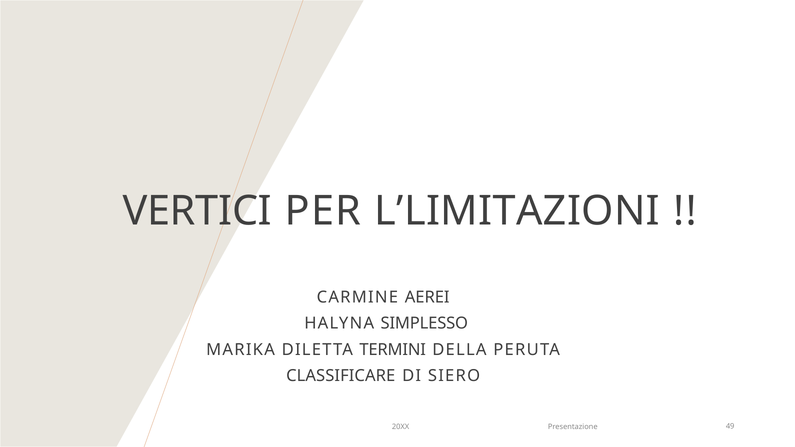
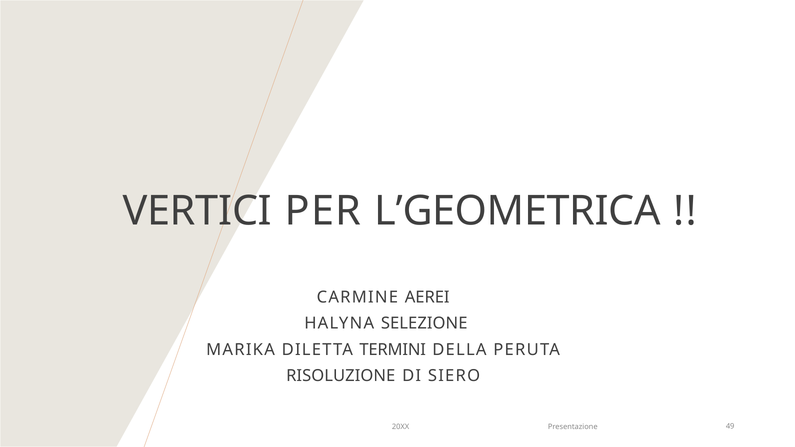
L’LIMITAZIONI: L’LIMITAZIONI -> L’GEOMETRICA (518, 211)
SIMPLESSO: SIMPLESSO -> SELEZIONE (424, 324)
CLASSIFICARE: CLASSIFICARE -> RISOLUZIONE (341, 376)
